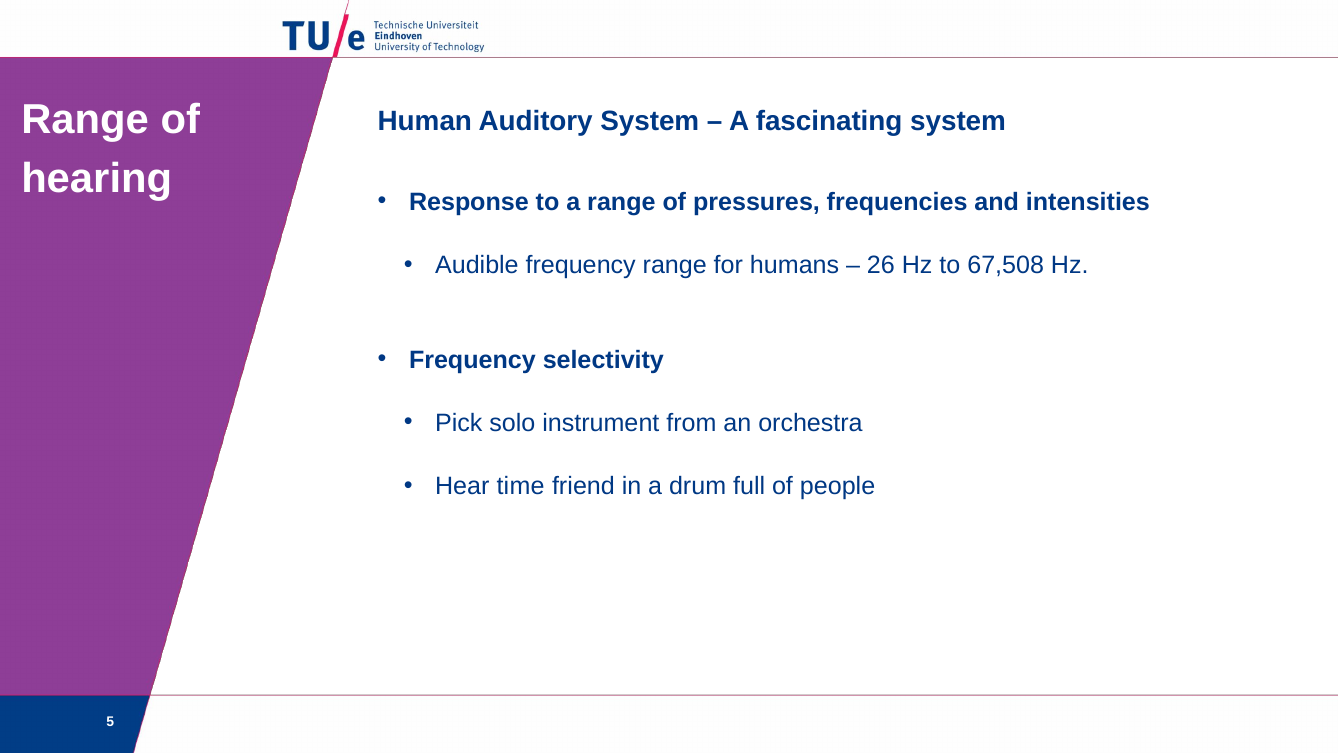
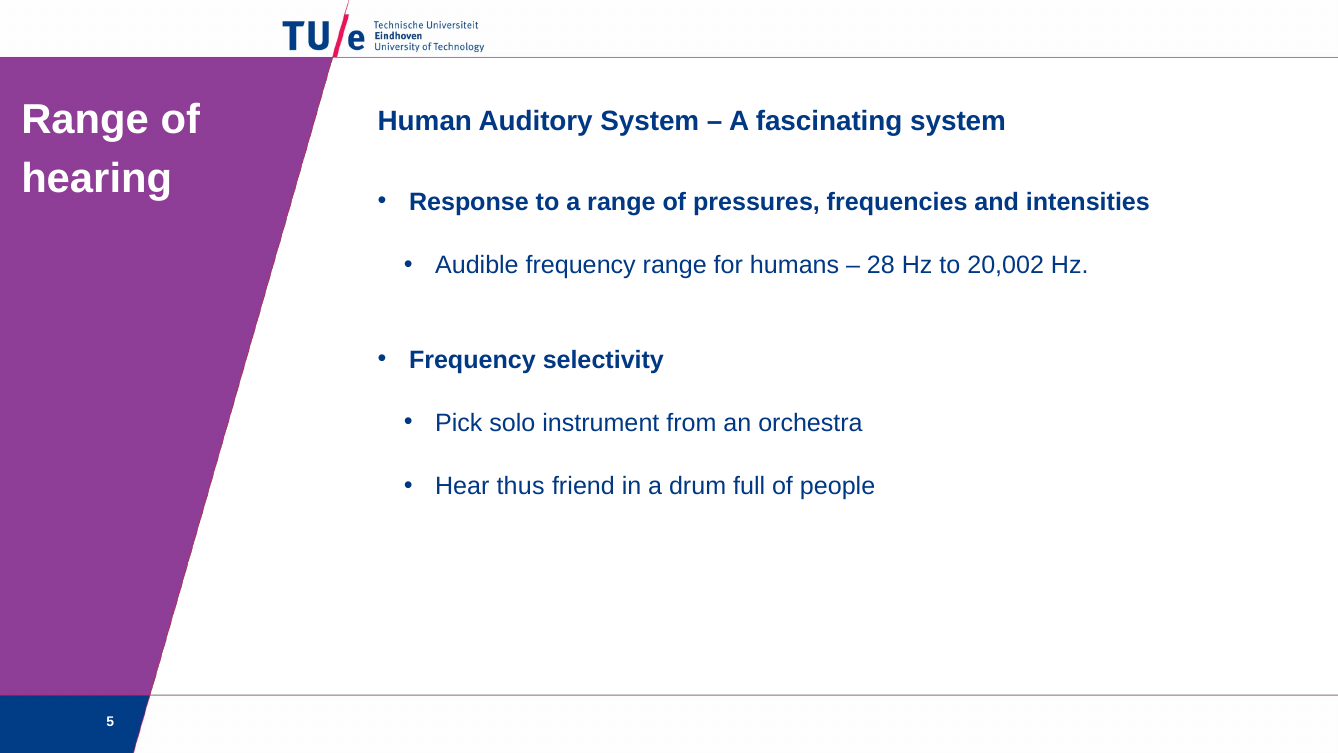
26: 26 -> 28 (881, 265)
67,508: 67,508 -> 20,002 (1006, 265)
time: time -> thus (521, 486)
